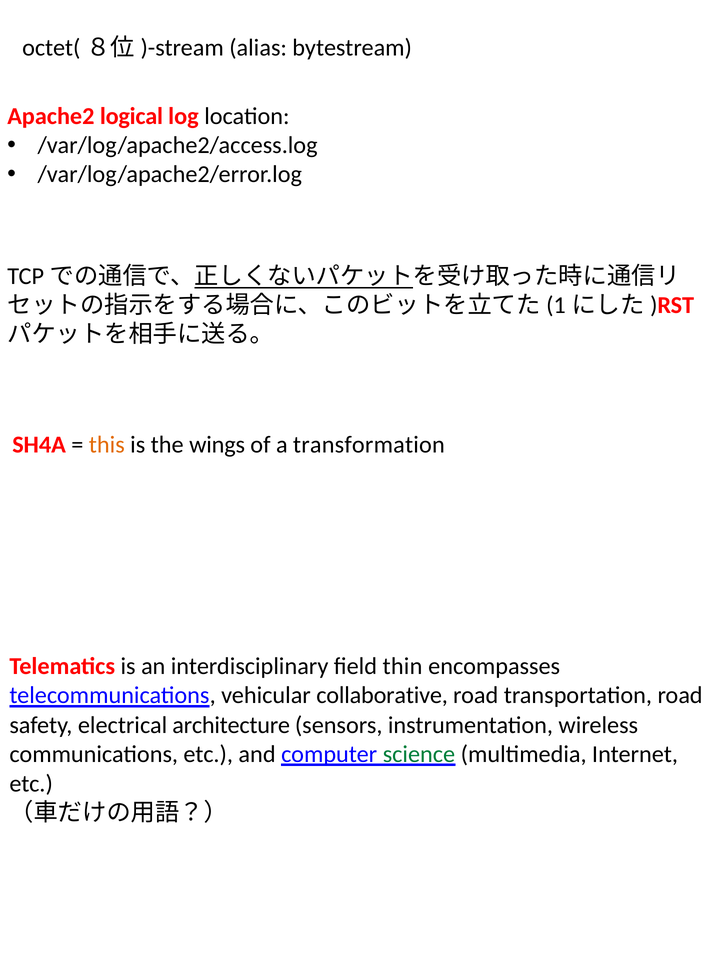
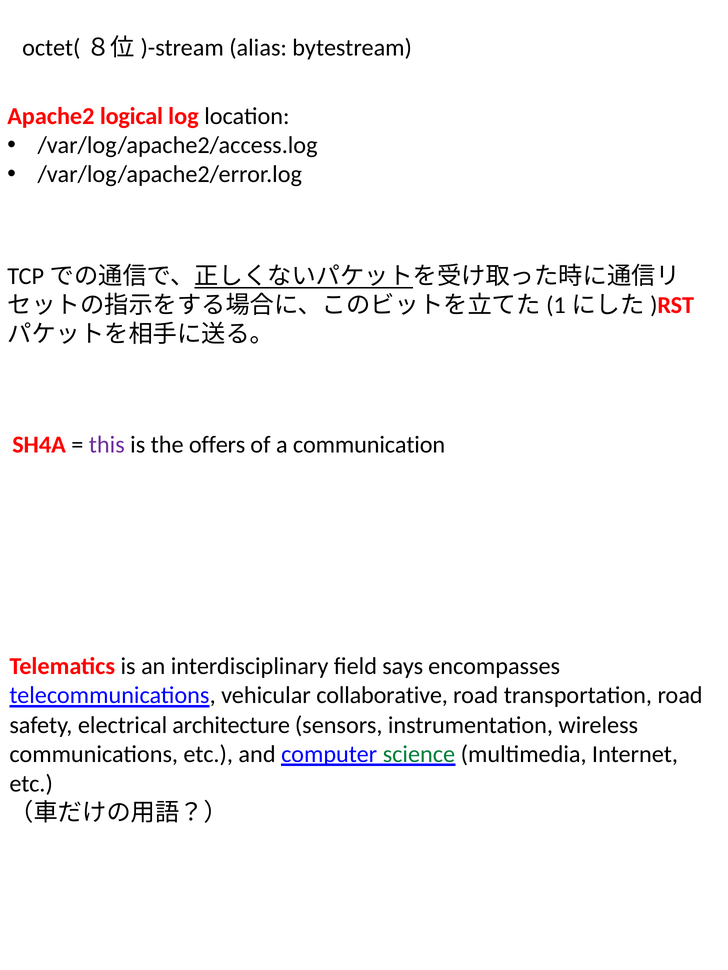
this colour: orange -> purple (107, 445)
wings: wings -> offers (217, 445)
transformation: transformation -> communication (369, 445)
thin: thin -> says (403, 667)
